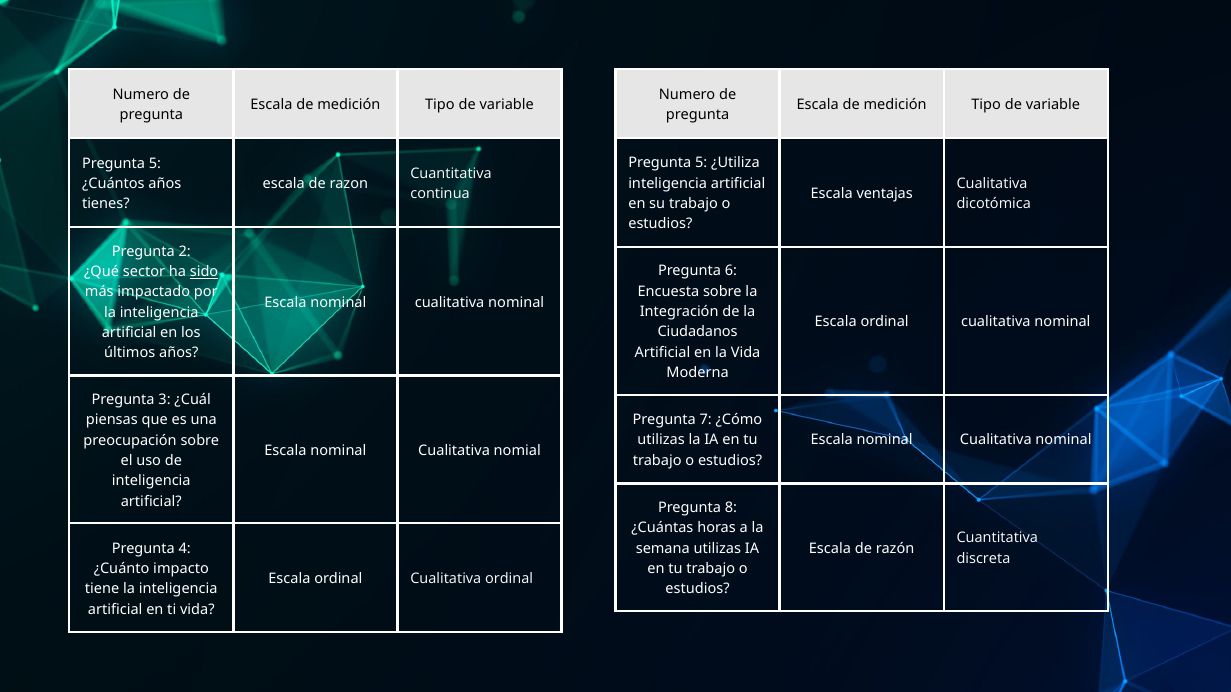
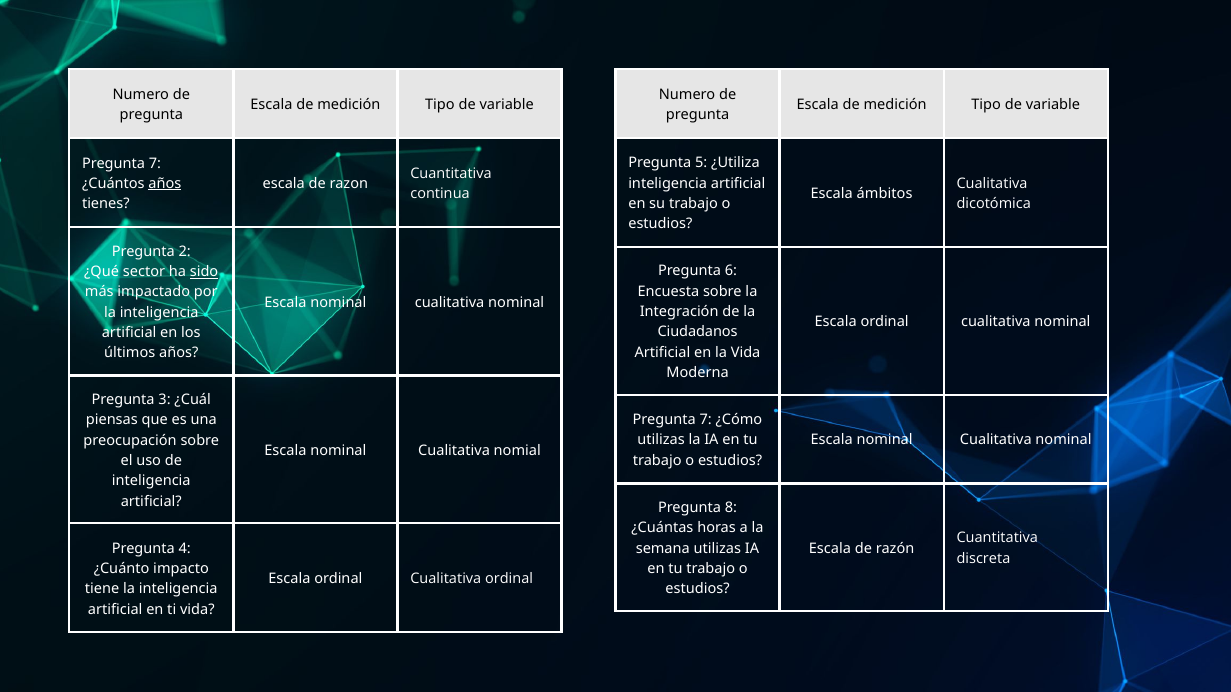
5: 5 -> 7 (155, 163)
años underline: none -> present (165, 184)
ventajas: ventajas -> ámbitos (885, 194)
